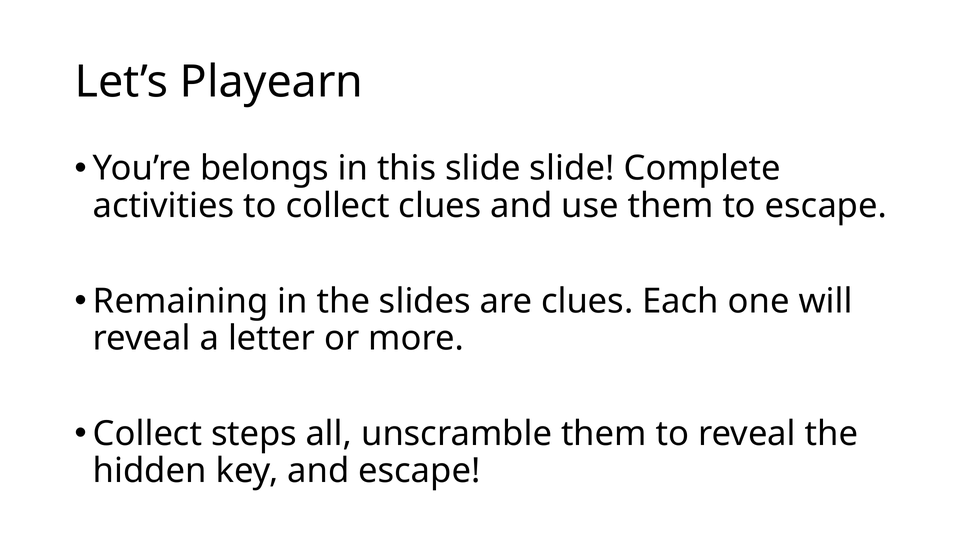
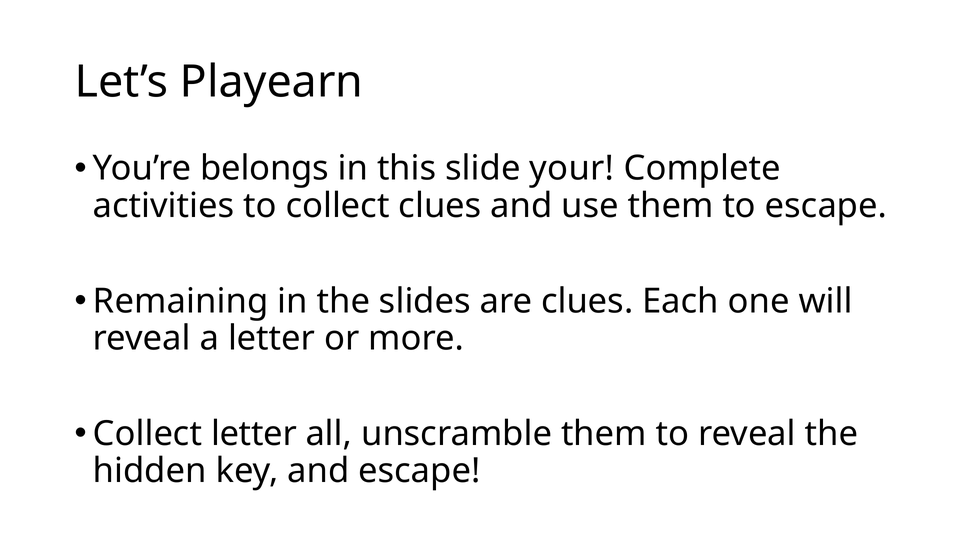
slide slide: slide -> your (572, 169)
Collect steps: steps -> letter (254, 434)
